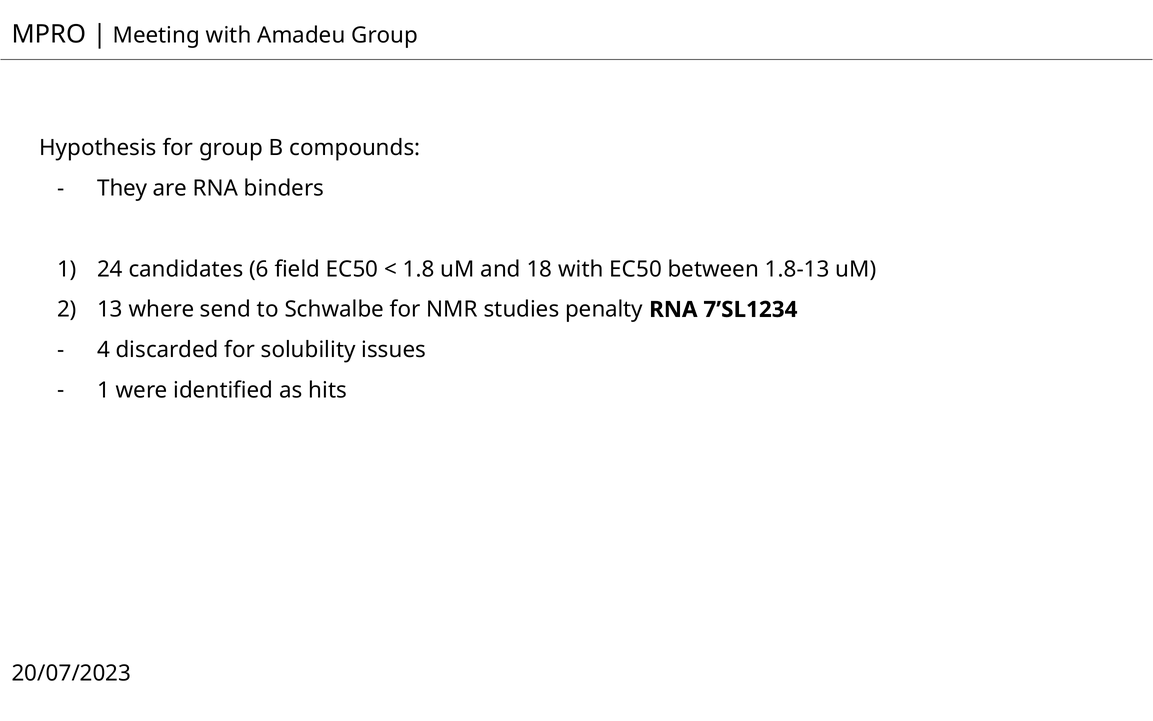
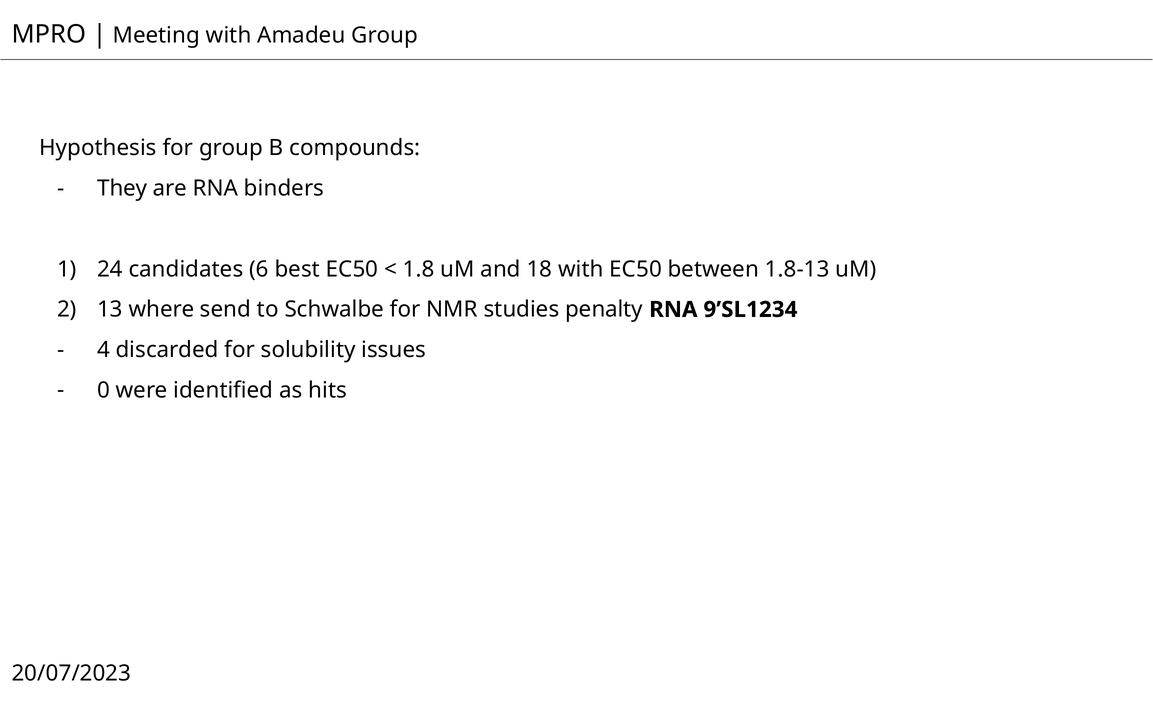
field: field -> best (297, 269)
7’SL1234: 7’SL1234 -> 9’SL1234 (750, 309)
1: 1 -> 0 (103, 390)
